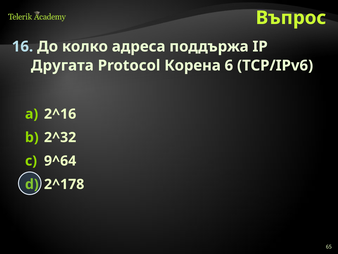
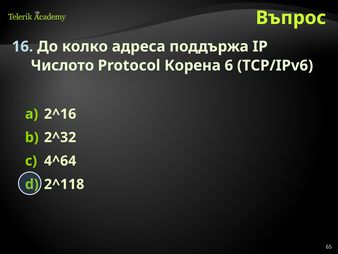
Другата: Другата -> Числото (62, 65)
9^64: 9^64 -> 4^64 (60, 161)
2^178: 2^178 -> 2^118 (64, 184)
